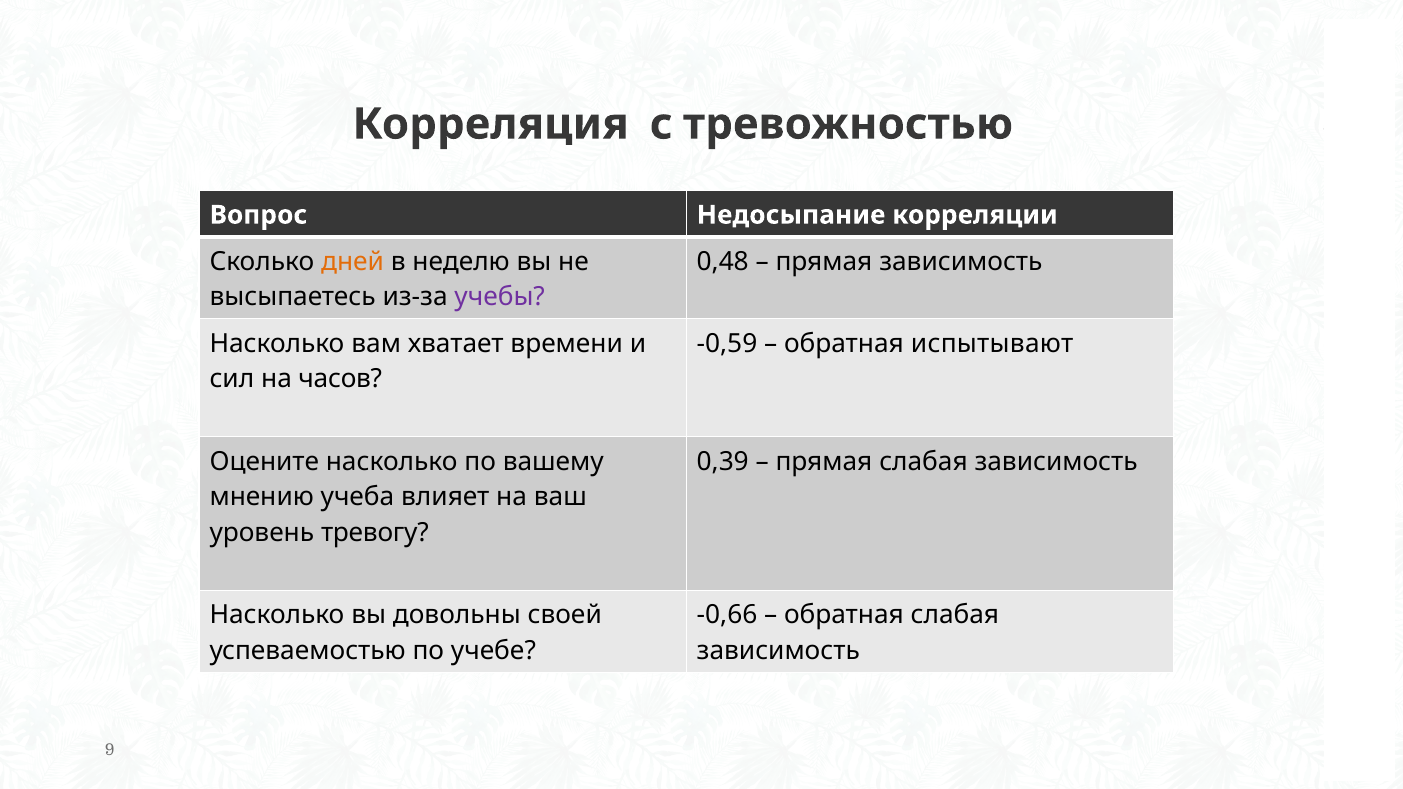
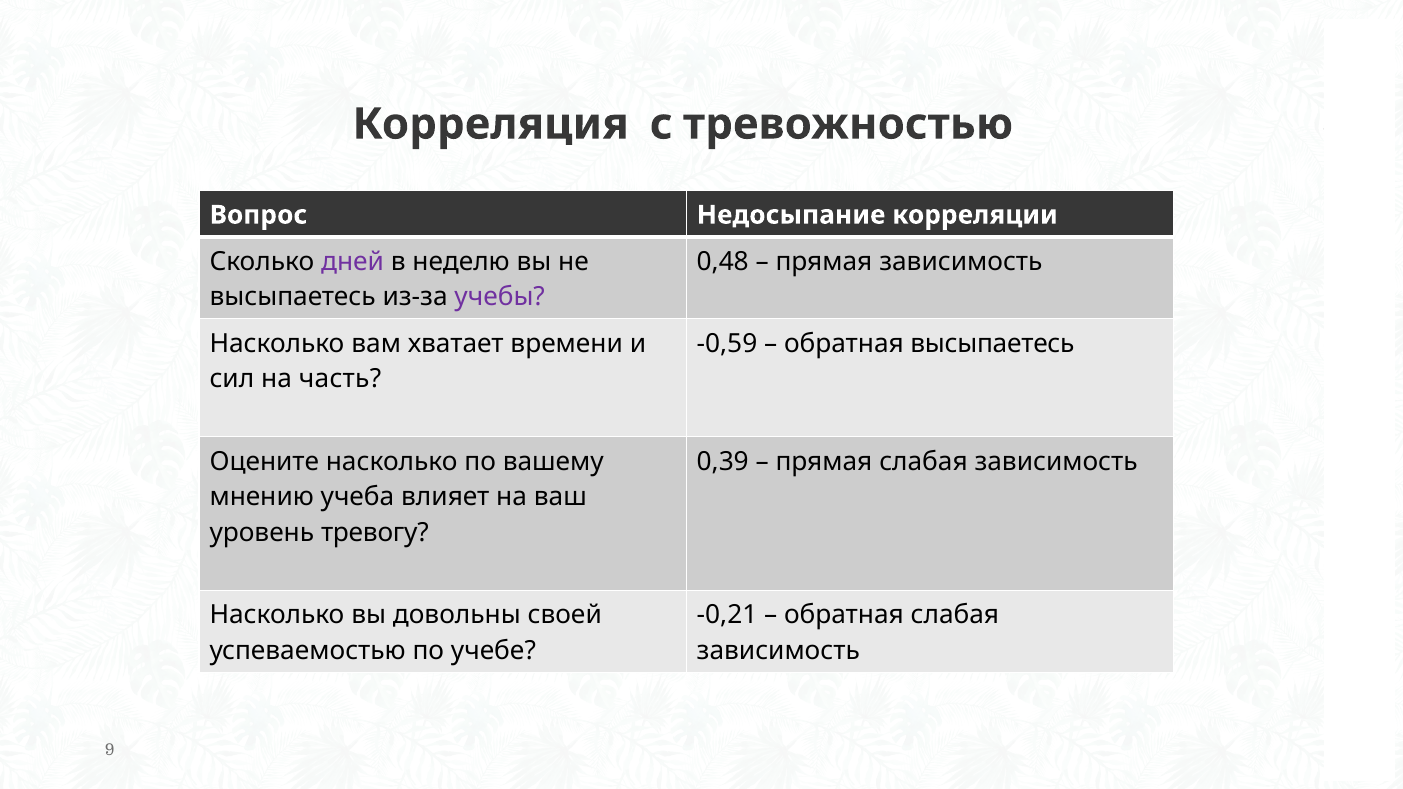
дней colour: orange -> purple (353, 261)
обратная испытывают: испытывают -> высыпаетесь (992, 344)
часов: часов -> часть (340, 379)
-0,66: -0,66 -> -0,21 (727, 615)
